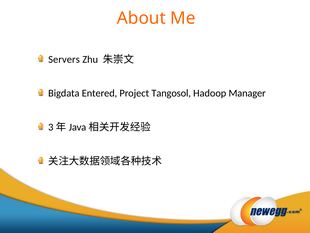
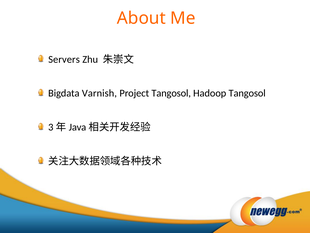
Entered: Entered -> Varnish (99, 93)
Hadoop Manager: Manager -> Tangosol (247, 93)
